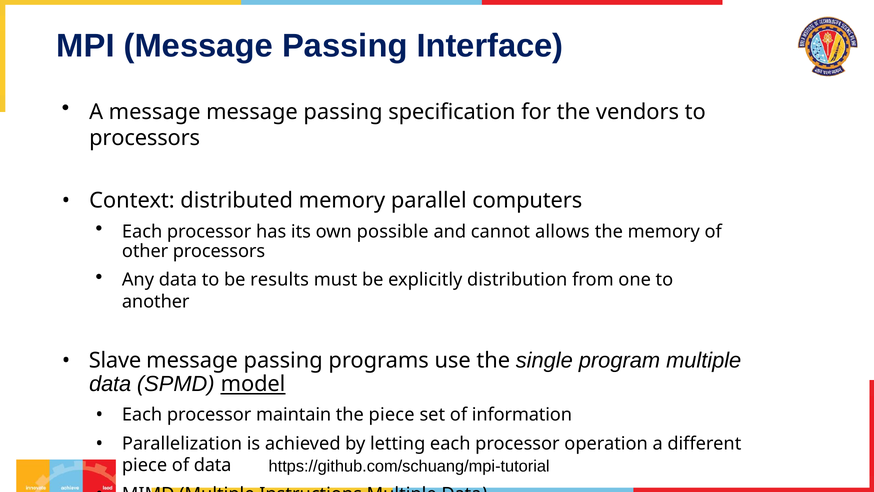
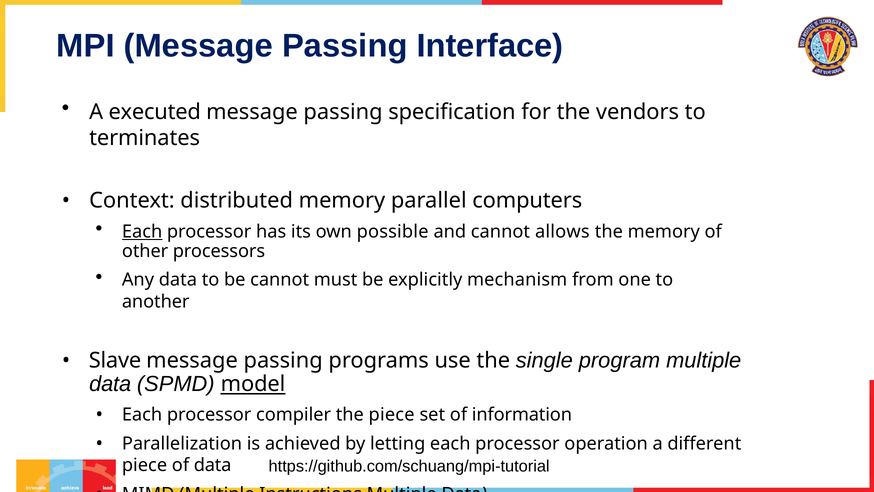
A message: message -> executed (155, 112)
processors: processors -> terminates (145, 138)
Each underline: none -> present (142, 232)
be results: results -> cannot (280, 280)
distribution: distribution -> mechanism (517, 280)
maintain: maintain -> compiler (294, 414)
